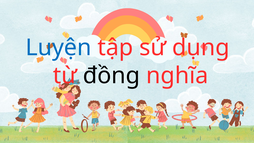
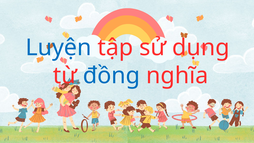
đồng colour: black -> blue (112, 75)
